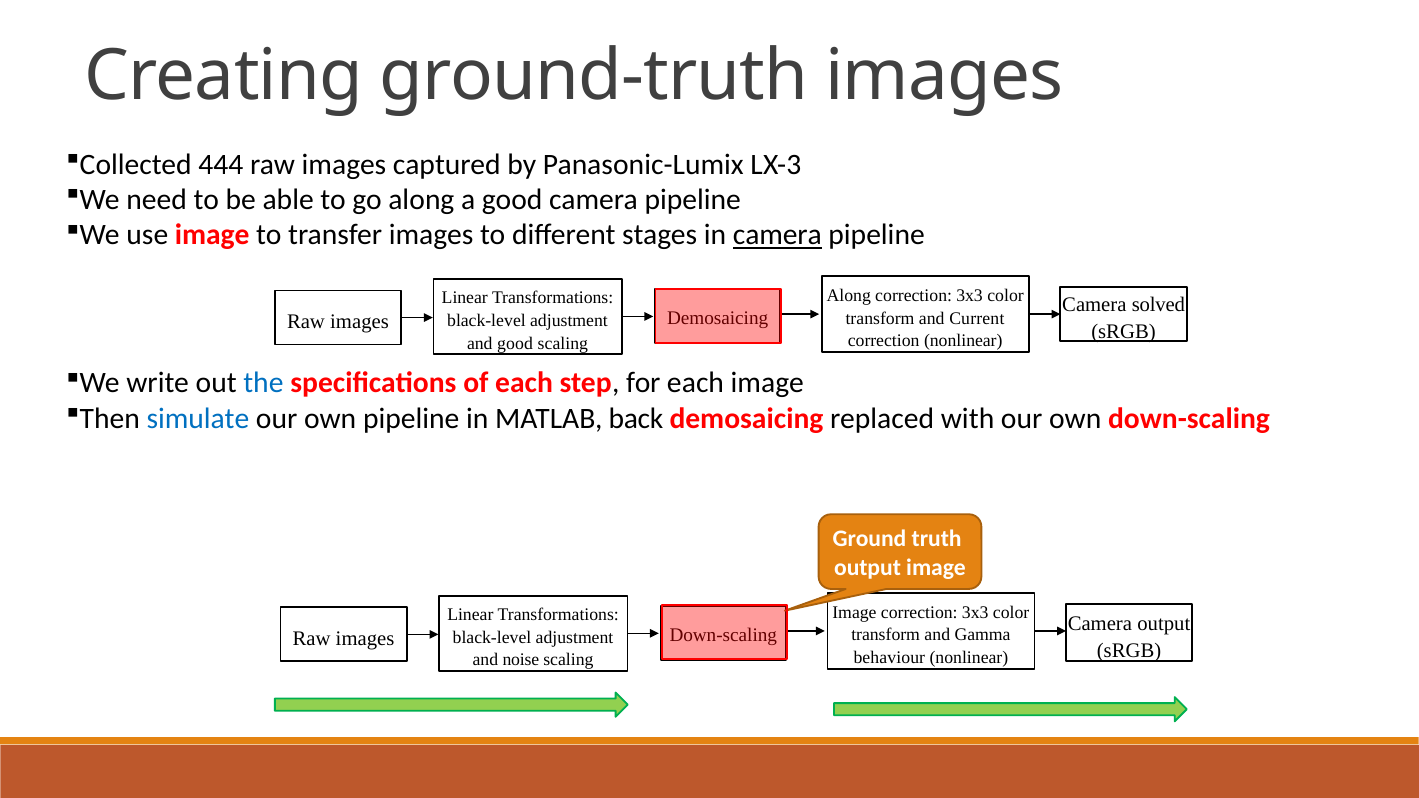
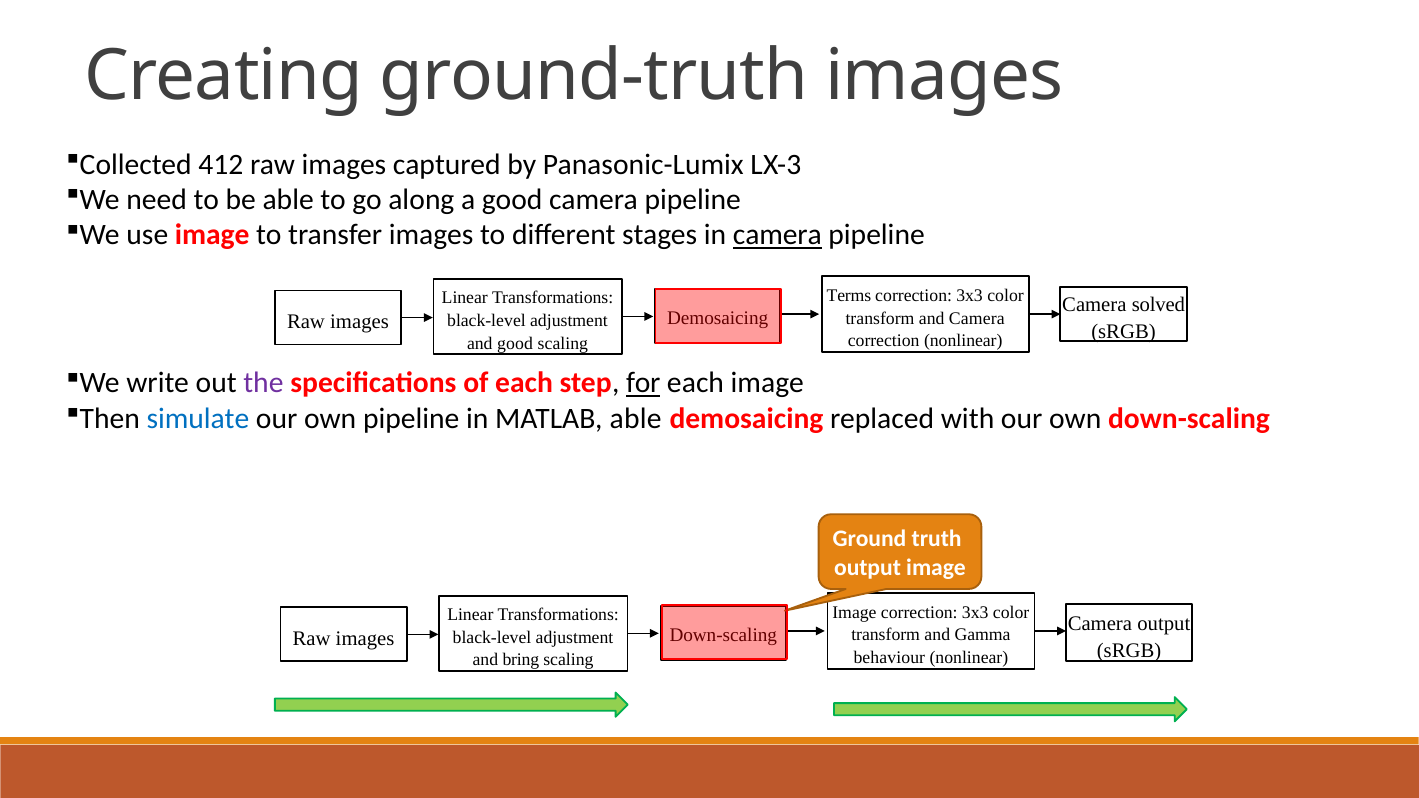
444: 444 -> 412 (221, 164)
Along: Along -> Terms (849, 295)
and Current: Current -> Camera (977, 318)
the colour: blue -> purple (263, 383)
for underline: none -> present (643, 383)
MATLAB back: back -> able (636, 419)
noise: noise -> bring (521, 660)
